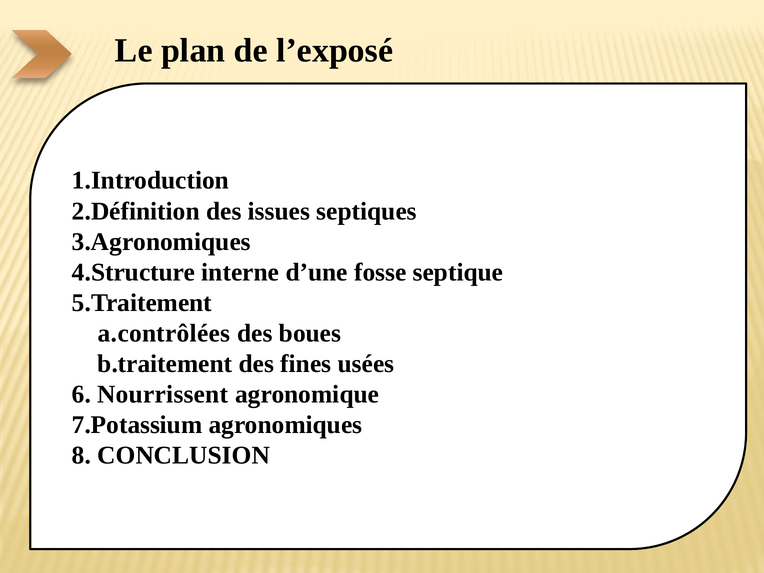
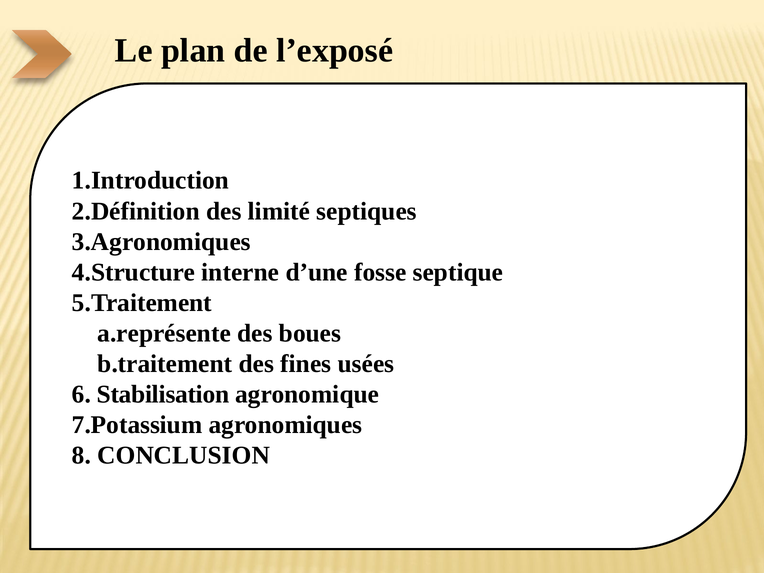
issues: issues -> limité (279, 211)
a.contrôlées: a.contrôlées -> a.représente (164, 333)
Nourrissent: Nourrissent -> Stabilisation (163, 394)
